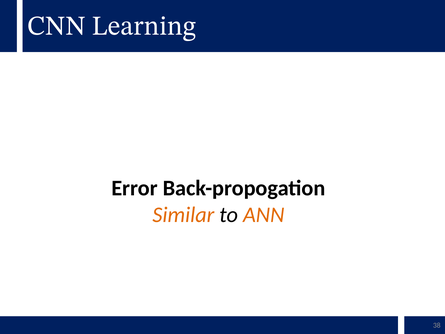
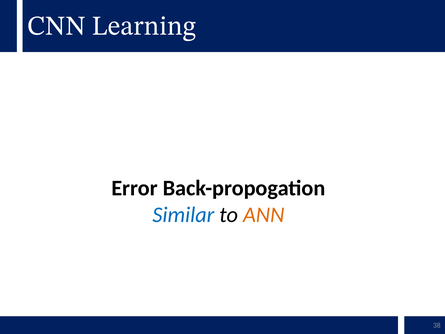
Similar colour: orange -> blue (183, 215)
